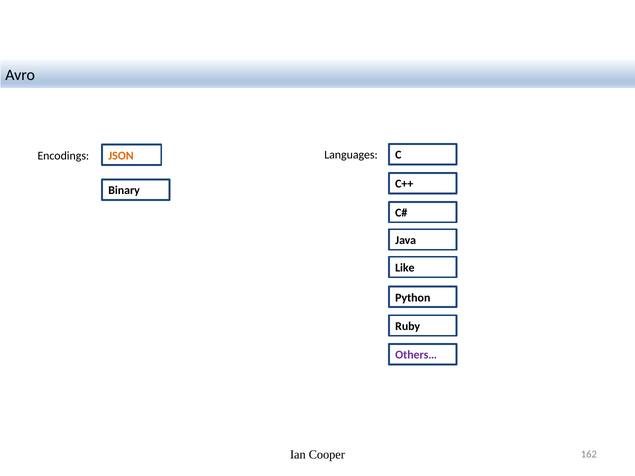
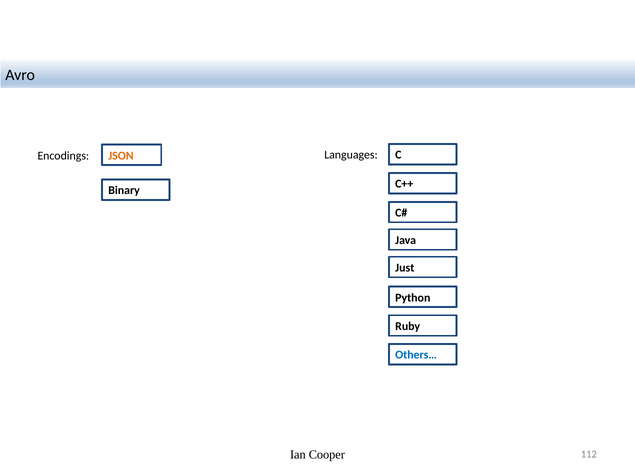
Like: Like -> Just (405, 268)
Others… colour: purple -> blue (416, 355)
162: 162 -> 112 (589, 455)
